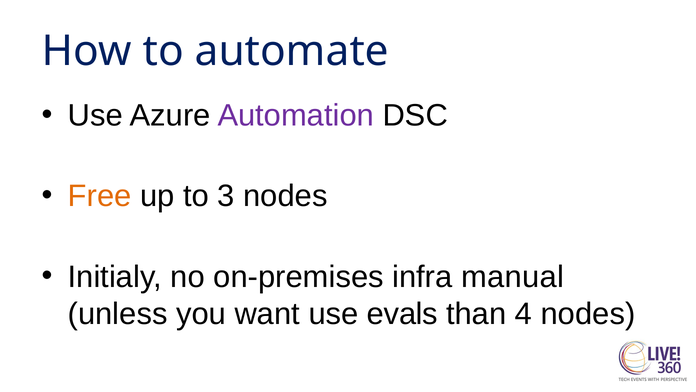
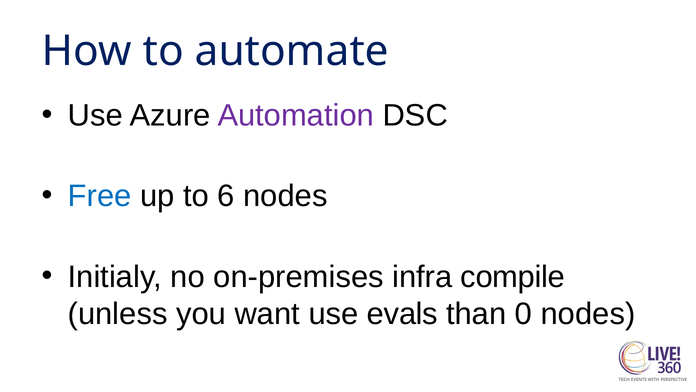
Free colour: orange -> blue (100, 196)
3: 3 -> 6 (226, 196)
manual: manual -> compile (513, 276)
4: 4 -> 0 (524, 314)
